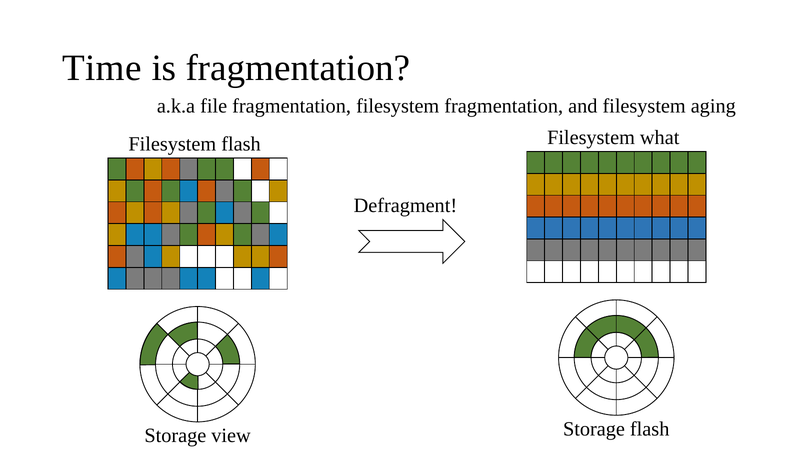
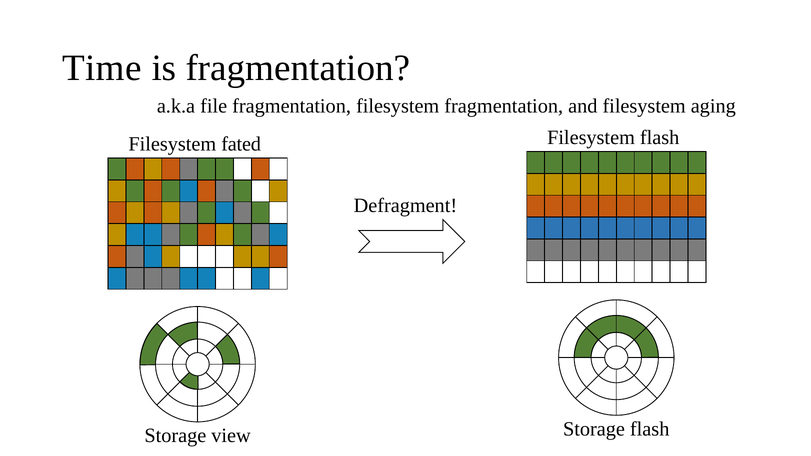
Filesystem what: what -> flash (660, 137)
Filesystem flash: flash -> fated (241, 144)
